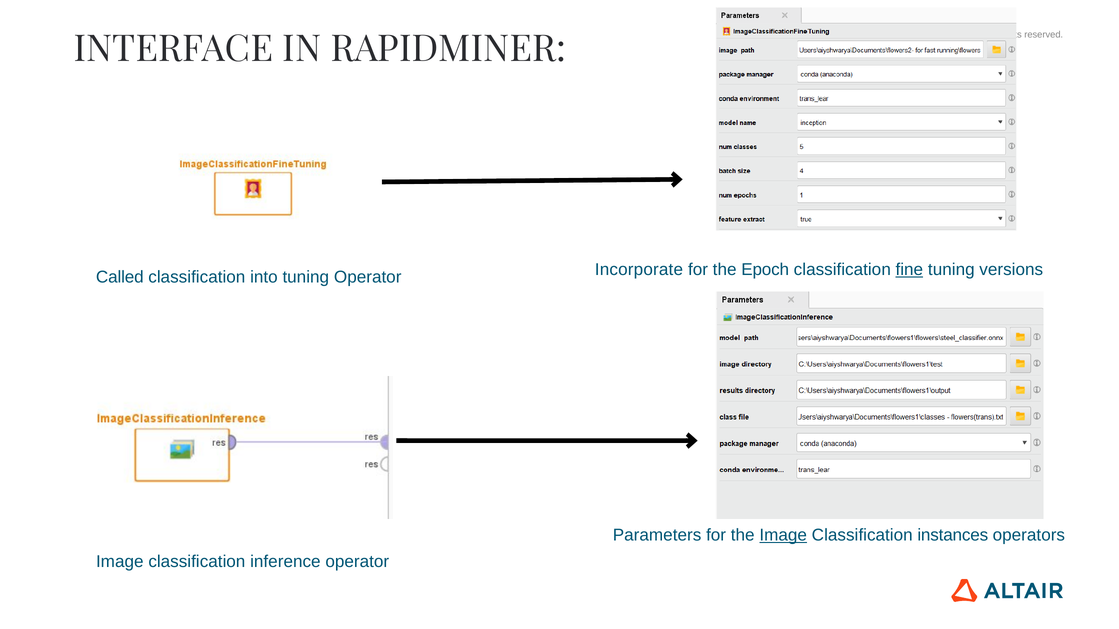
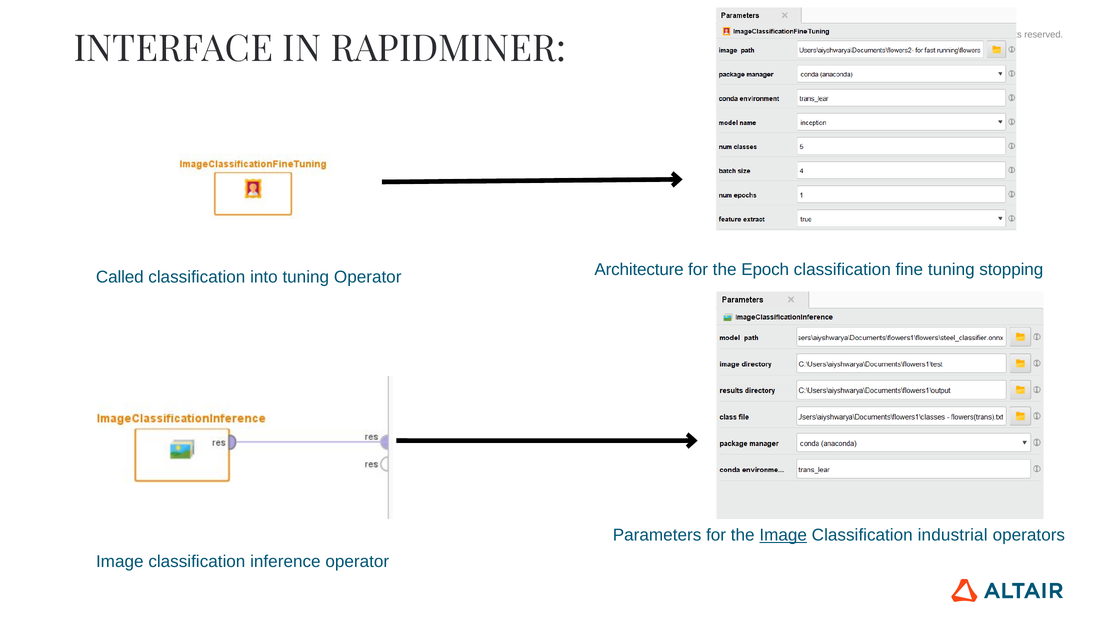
Incorporate: Incorporate -> Architecture (639, 270)
fine underline: present -> none (909, 270)
versions: versions -> stopping (1011, 270)
instances: instances -> industrial (953, 536)
